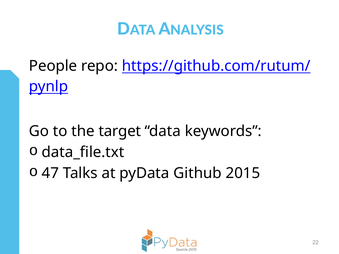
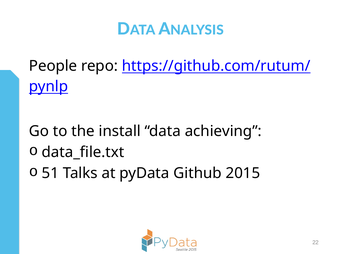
target: target -> install (120, 131)
keywords: keywords -> achieving (223, 131)
47: 47 -> 51 (50, 173)
